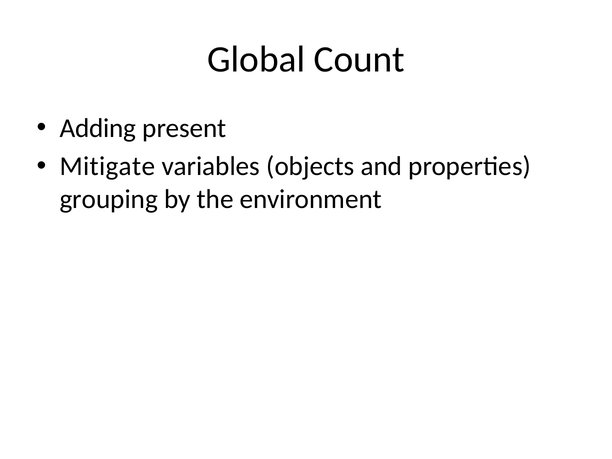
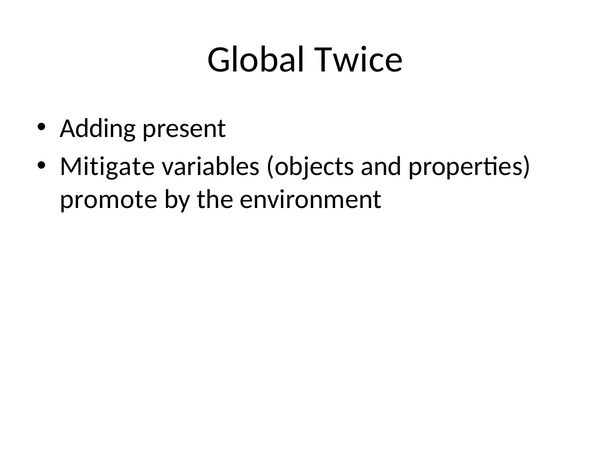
Count: Count -> Twice (359, 59)
grouping: grouping -> promote (109, 199)
